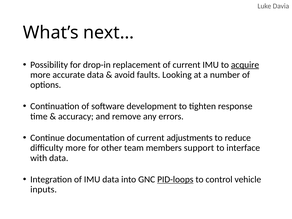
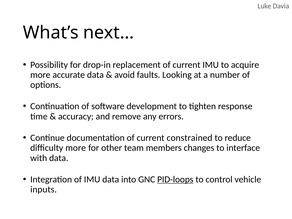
acquire underline: present -> none (245, 65)
adjustments: adjustments -> constrained (190, 138)
support: support -> changes (199, 148)
